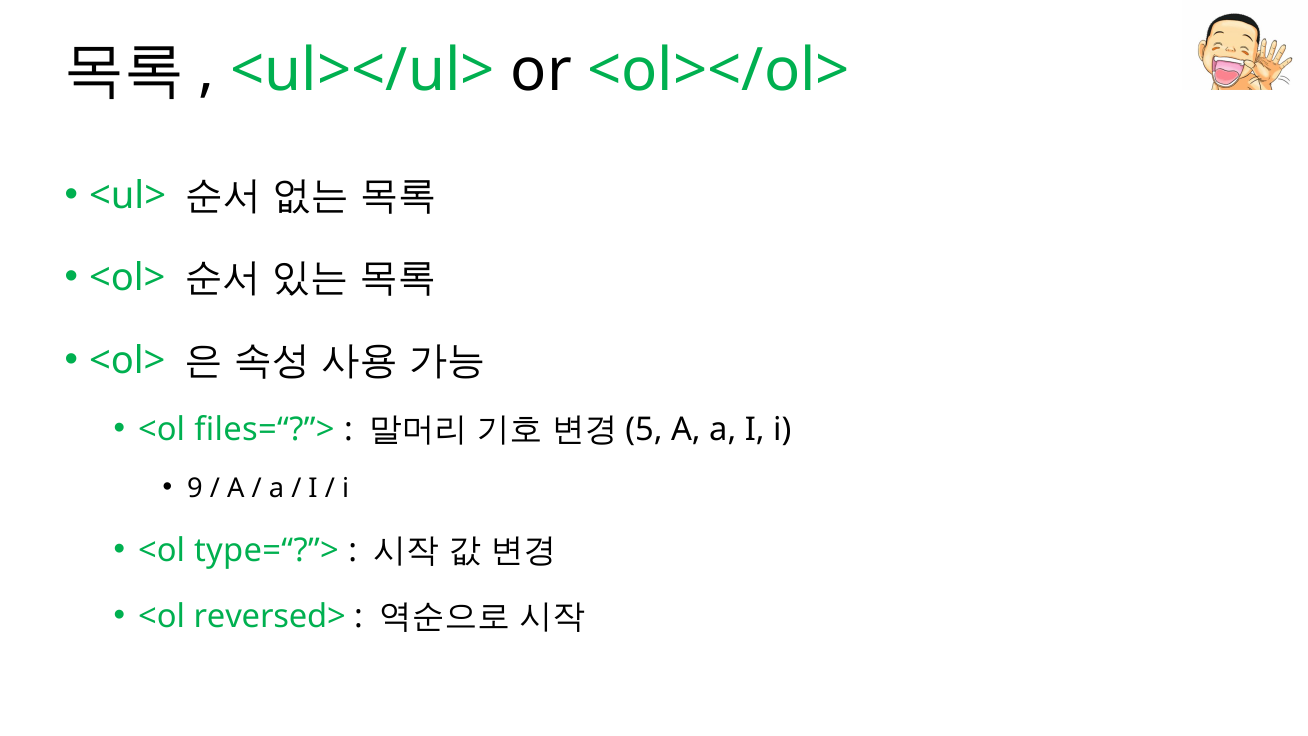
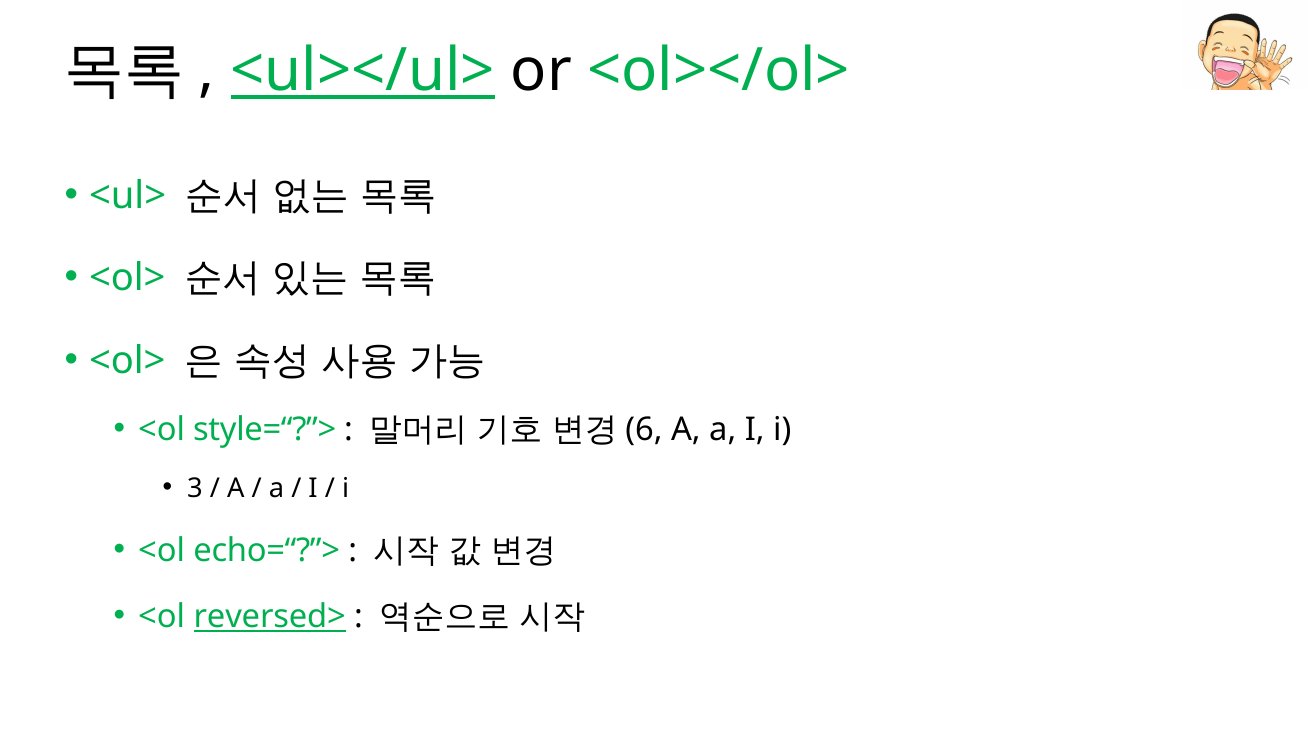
<ul></ul> underline: none -> present (363, 71)
files=“?”>: files=“?”> -> style=“?”> (265, 429)
5: 5 -> 6 (644, 429)
9: 9 -> 3 (195, 488)
type=“?”>: type=“?”> -> echo=“?”> (267, 551)
reversed> underline: none -> present (270, 616)
